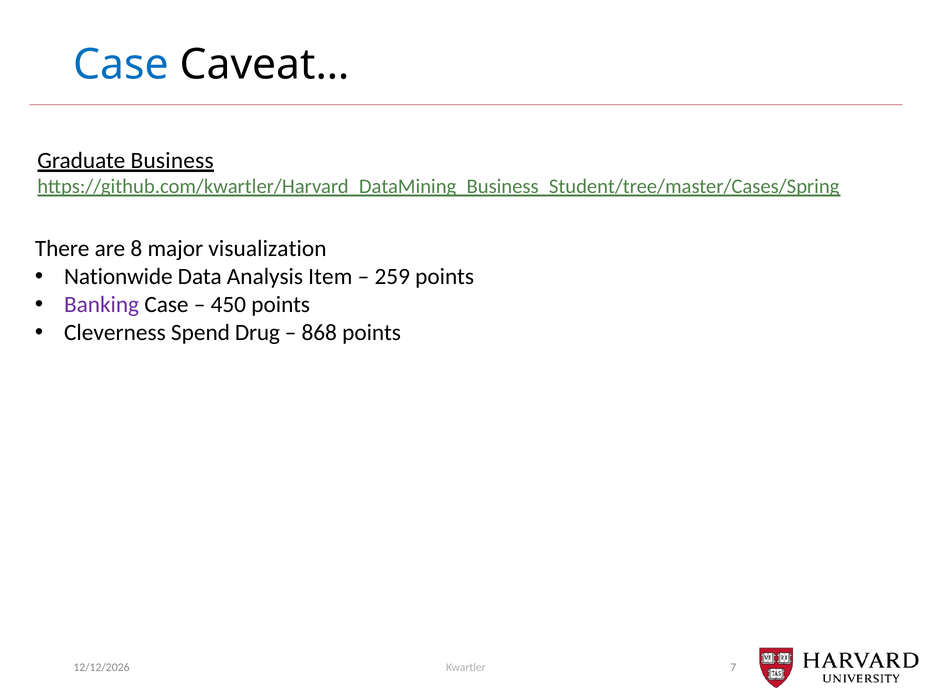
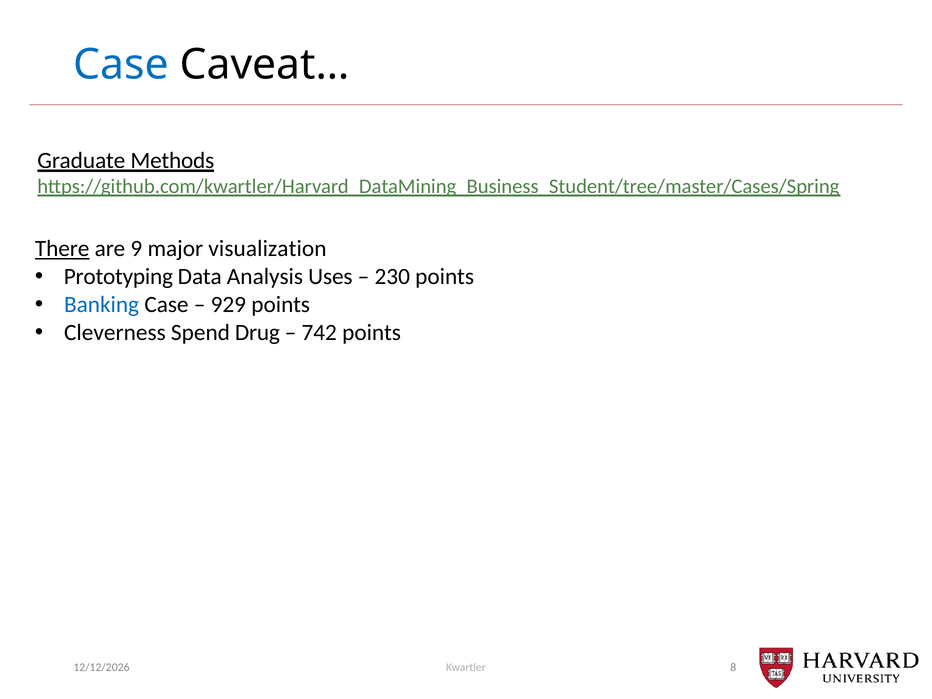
Business: Business -> Methods (172, 160)
There underline: none -> present (62, 249)
8: 8 -> 9 (136, 249)
Nationwide: Nationwide -> Prototyping (118, 277)
Item: Item -> Uses (330, 277)
259: 259 -> 230 (392, 277)
Banking colour: purple -> blue (102, 305)
450: 450 -> 929 (228, 305)
868: 868 -> 742 (319, 333)
7: 7 -> 8 (733, 667)
